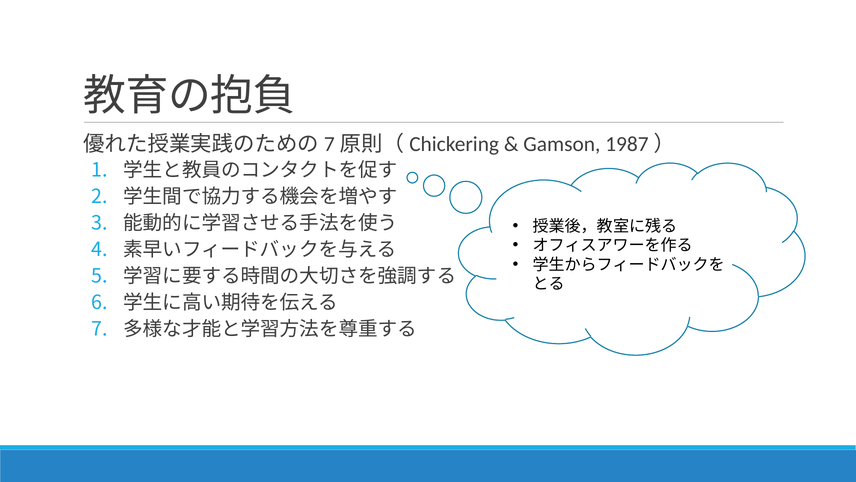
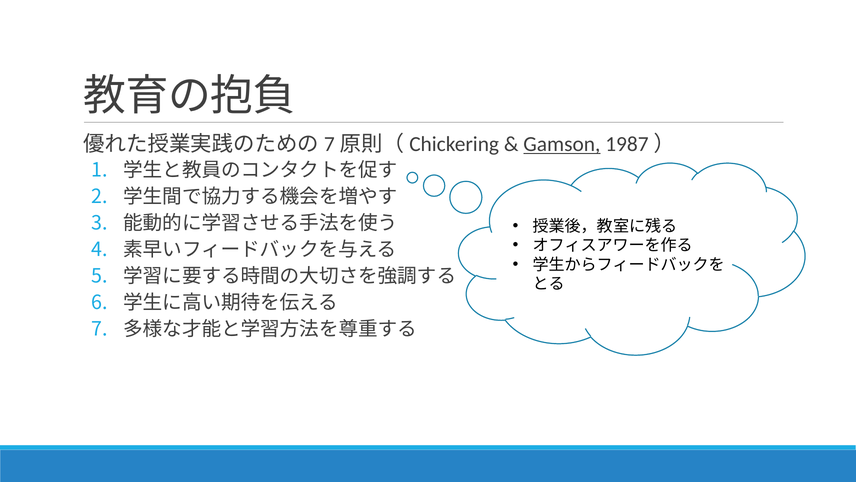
Gamson underline: none -> present (562, 144)
